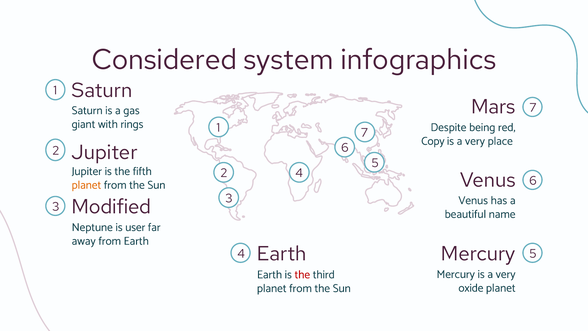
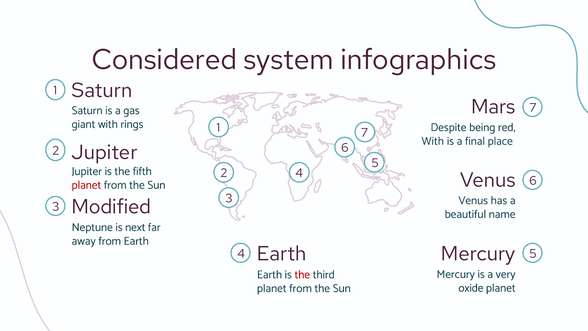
Copy: Copy -> With (433, 141)
very: very -> final (475, 141)
planet colour: orange -> red (86, 185)
user: user -> next (135, 227)
